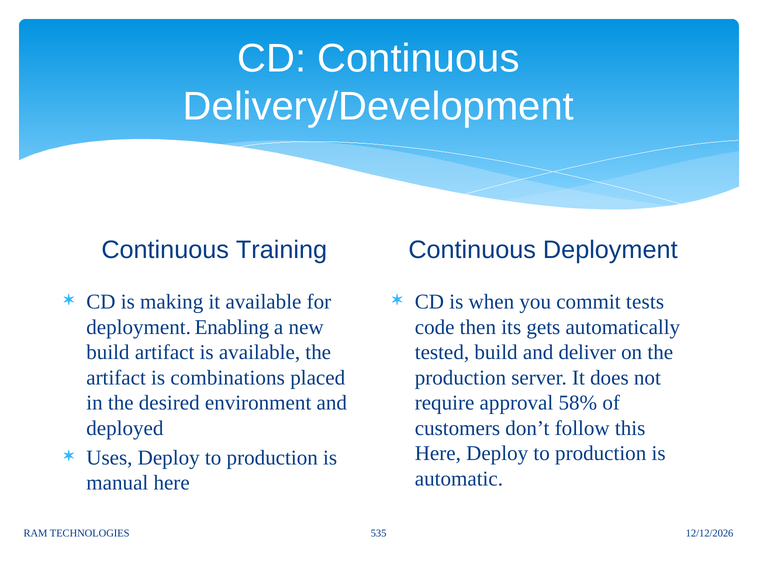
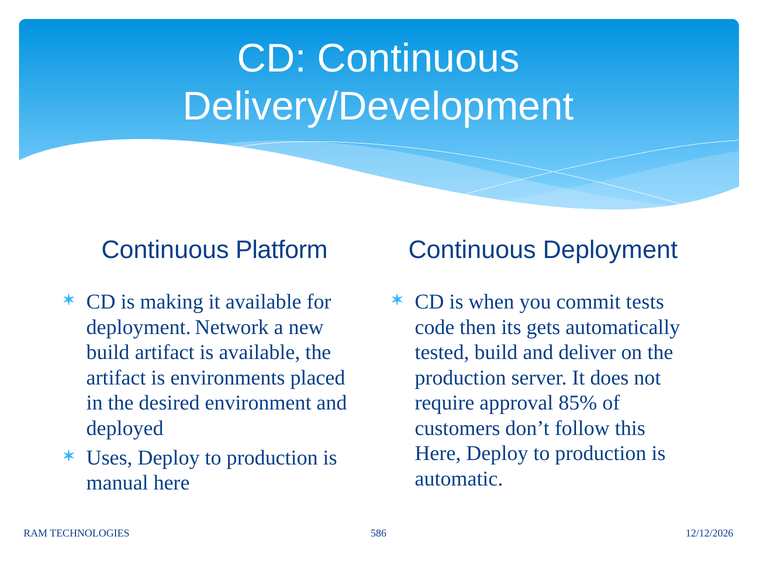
Training: Training -> Platform (282, 250)
Enabling: Enabling -> Network (232, 327)
combinations: combinations -> environments (228, 377)
58%: 58% -> 85% (578, 403)
535: 535 -> 586 (379, 533)
